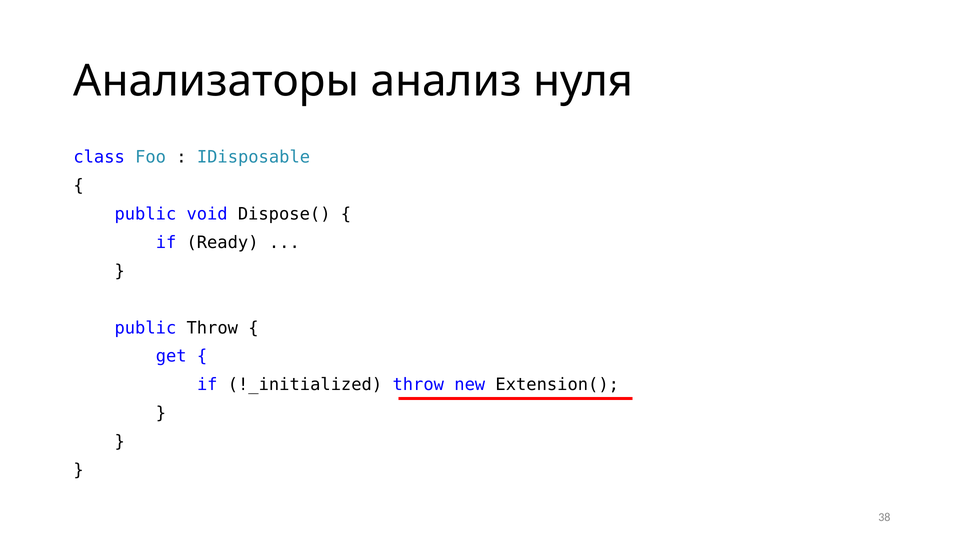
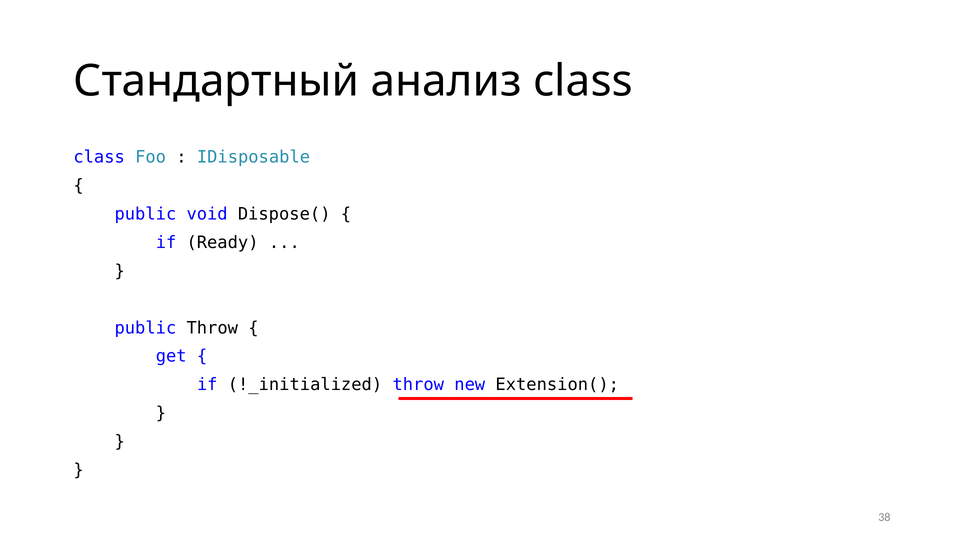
Анализаторы: Анализаторы -> Стандартный (216, 81)
анализ нуля: нуля -> class (583, 81)
